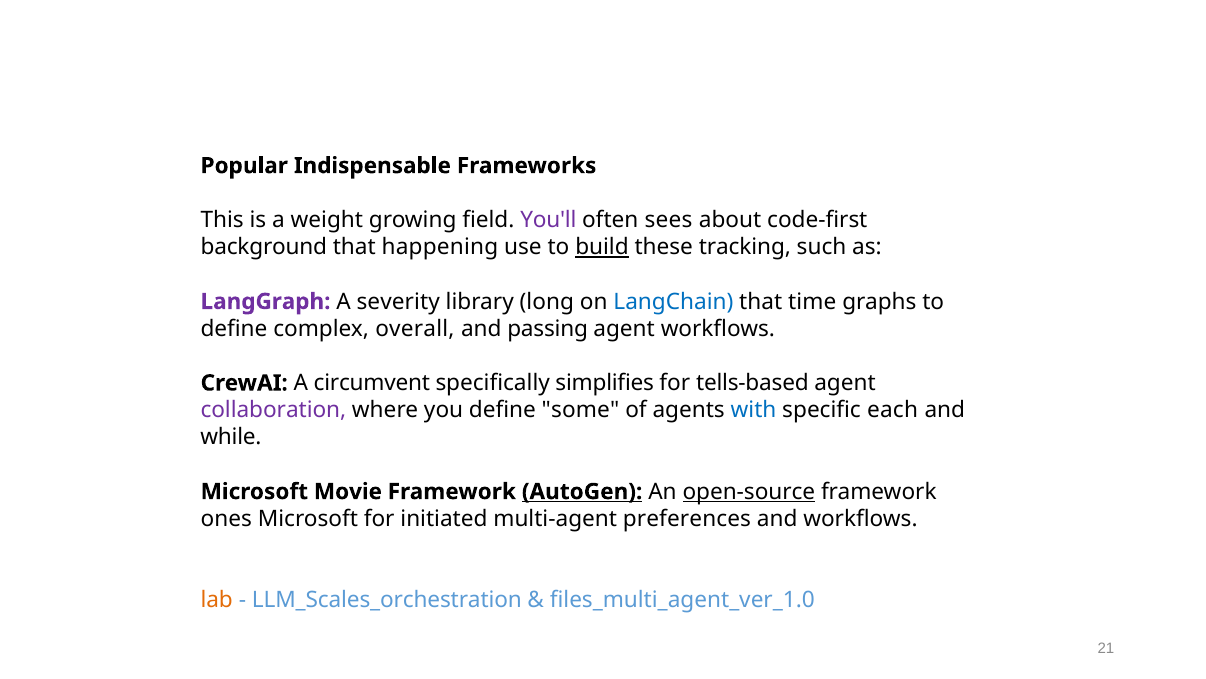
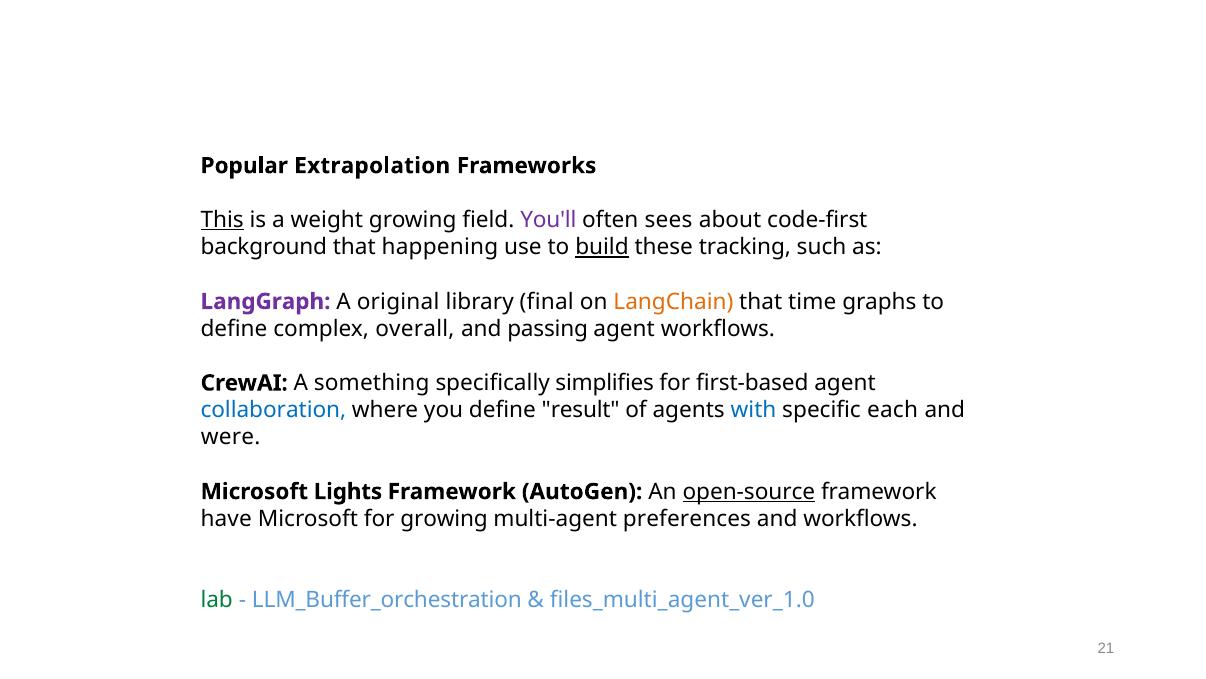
Indispensable: Indispensable -> Extrapolation (372, 166)
This underline: none -> present (222, 220)
severity: severity -> original (398, 301)
long: long -> final (547, 301)
LangChain colour: blue -> orange (673, 301)
circumvent: circumvent -> something (372, 383)
tells-based: tells-based -> first-based (752, 383)
collaboration colour: purple -> blue (273, 410)
some: some -> result (581, 410)
while: while -> were (231, 437)
Movie: Movie -> Lights (348, 491)
AutoGen underline: present -> none (582, 491)
ones: ones -> have (226, 518)
for initiated: initiated -> growing (444, 518)
lab colour: orange -> green (217, 600)
LLM_Scales_orchestration: LLM_Scales_orchestration -> LLM_Buffer_orchestration (387, 600)
